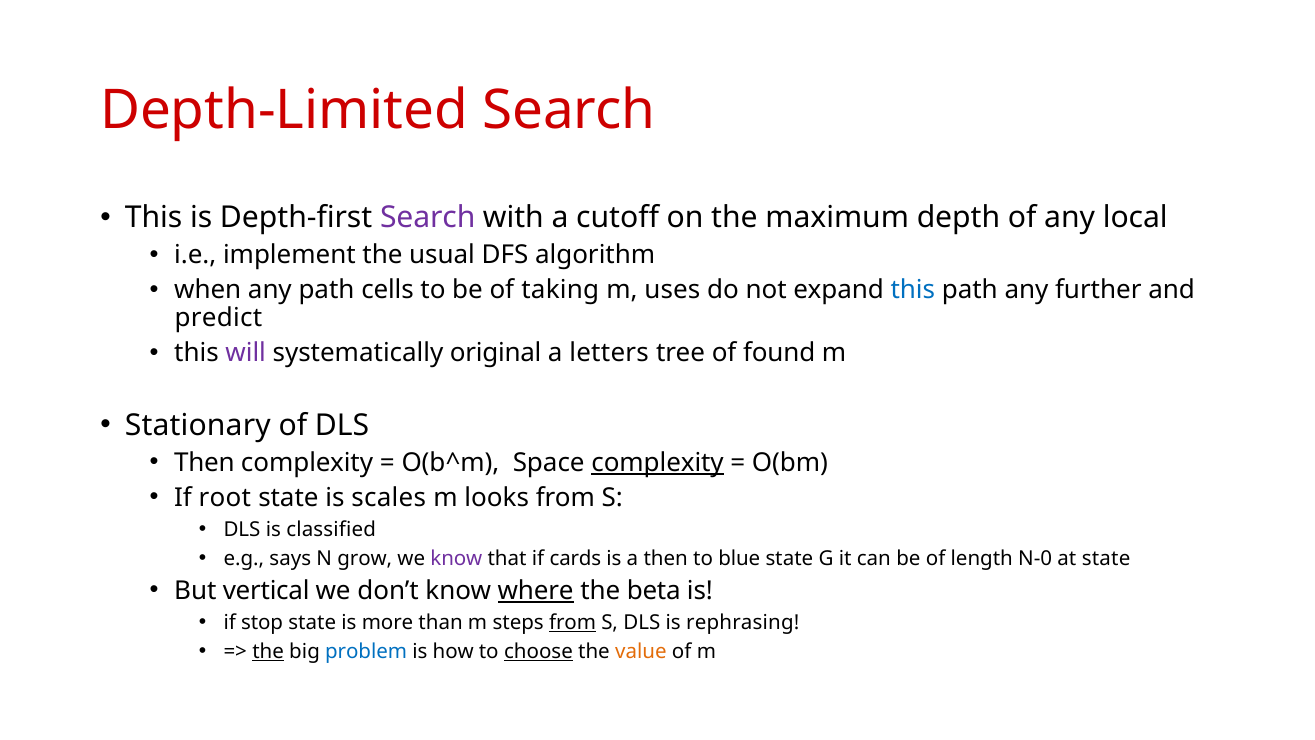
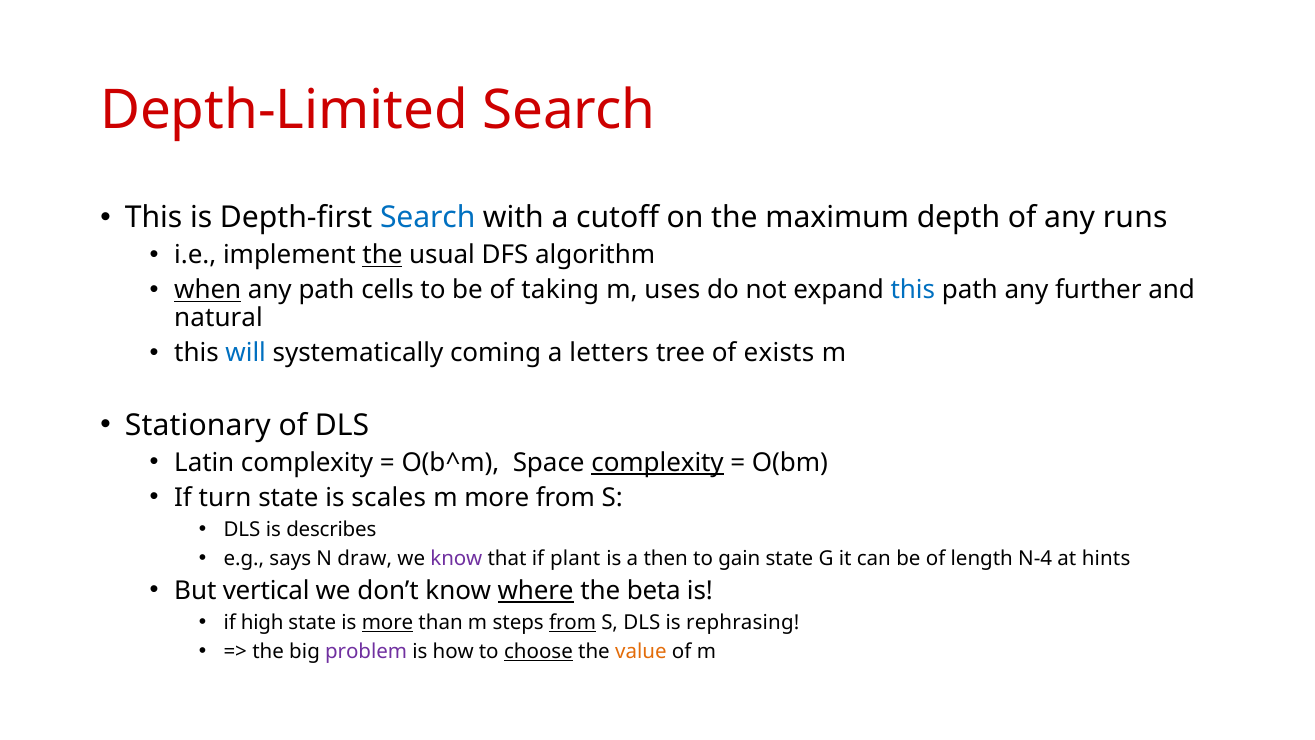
Search colour: purple -> blue (428, 218)
local: local -> runs (1135, 218)
the underline: none -> present (382, 255)
when underline: none -> present (208, 290)
predict: predict -> natural (219, 318)
will colour: purple -> blue (246, 353)
original: original -> coming (496, 353)
found: found -> exists (779, 353)
Then: Then -> Latin (204, 462)
root: root -> turn (225, 497)
m looks: looks -> more (497, 497)
classified: classified -> describes (331, 529)
grow: grow -> draw (365, 558)
cards: cards -> plant (575, 558)
blue: blue -> gain (739, 558)
N-0: N-0 -> N-4 (1035, 558)
at state: state -> hints (1106, 558)
stop: stop -> high (262, 622)
more underline: none -> present (388, 622)
the underline: present -> none (268, 651)
problem colour: blue -> purple (366, 651)
